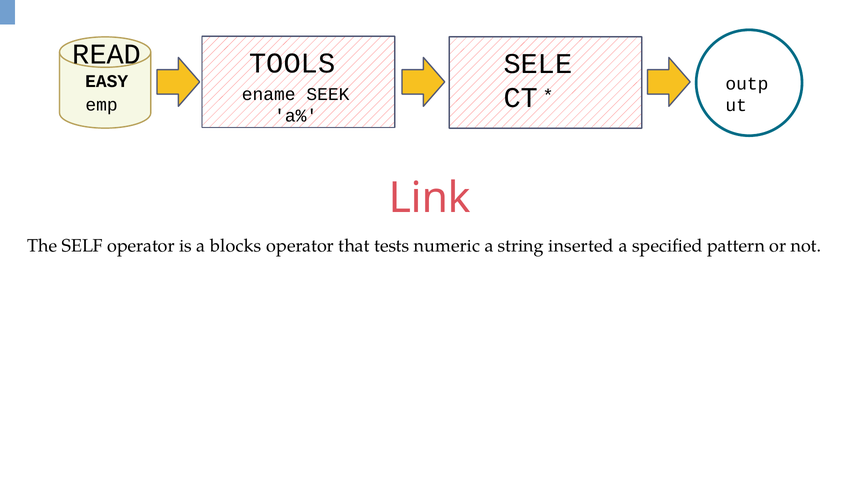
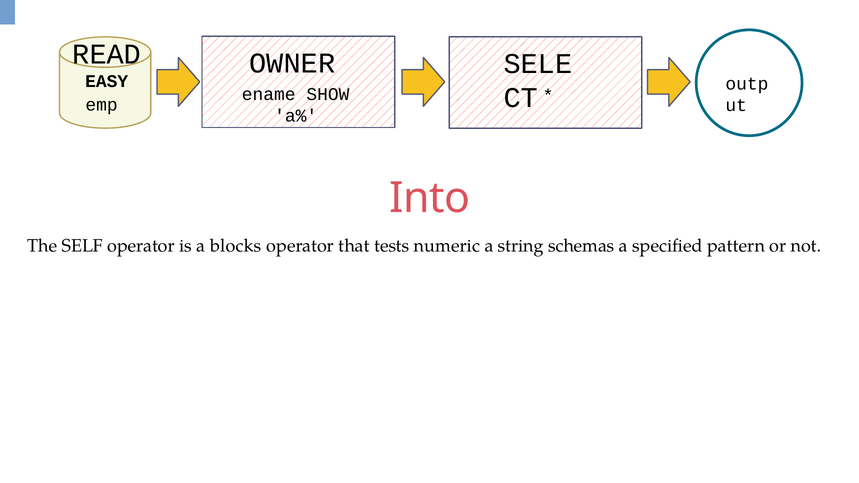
TOOLS: TOOLS -> OWNER (292, 63)
SEEK: SEEK -> SHOW (328, 94)
Link: Link -> Into (430, 198)
inserted: inserted -> schemas (581, 246)
